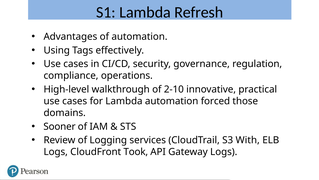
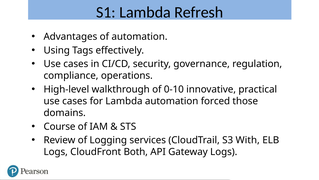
2-10: 2-10 -> 0-10 (174, 89)
Sooner: Sooner -> Course (59, 126)
Took: Took -> Both (136, 152)
